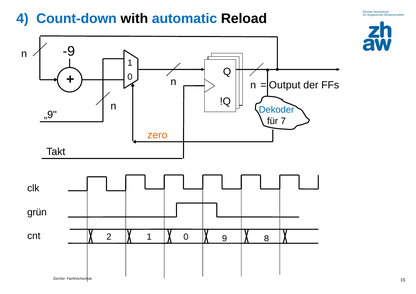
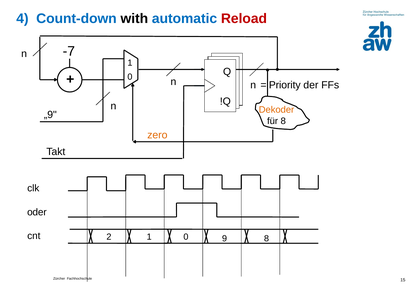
Reload colour: black -> red (244, 19)
-9: -9 -> -7 (69, 51)
Output: Output -> Priority (285, 85)
Dekoder colour: blue -> orange (276, 110)
für 7: 7 -> 8 (283, 121)
grün: grün -> oder (37, 212)
